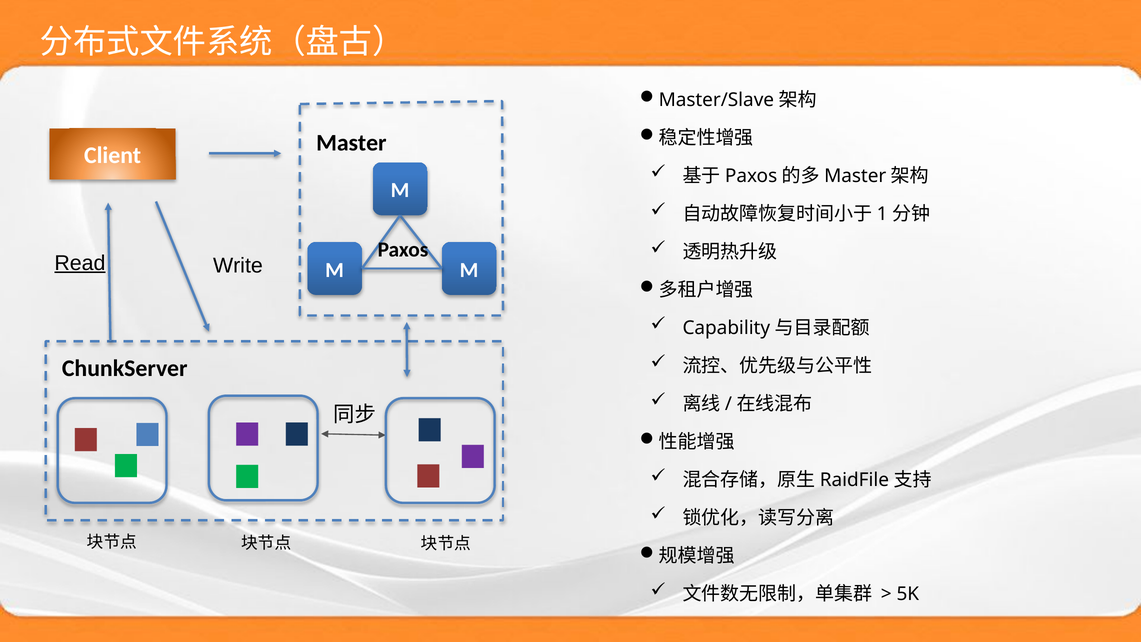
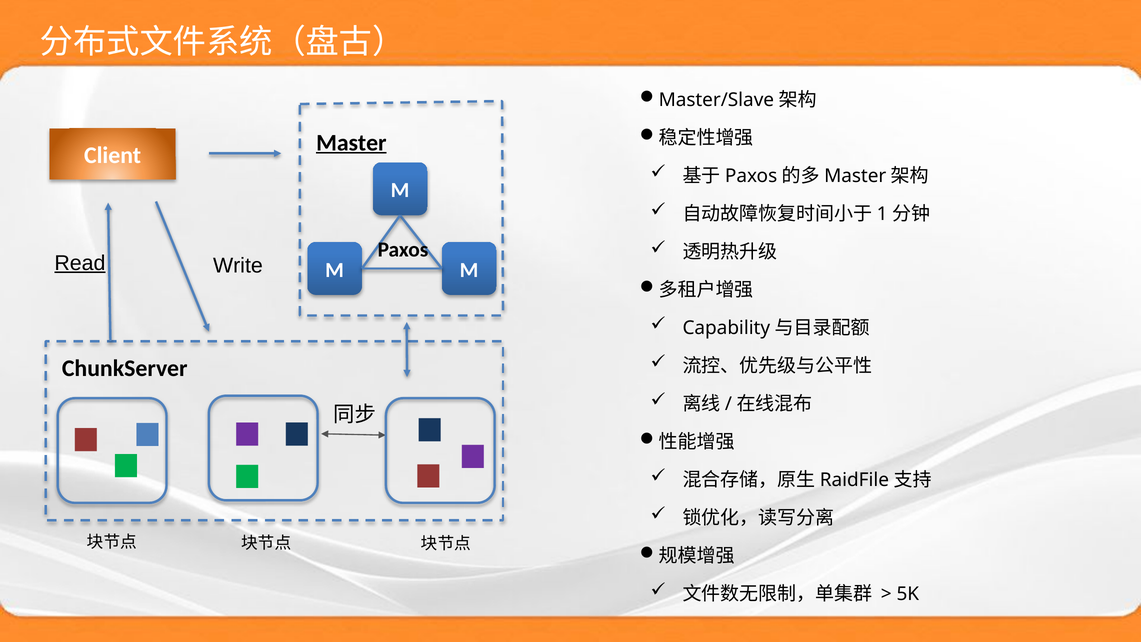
Master underline: none -> present (351, 143)
